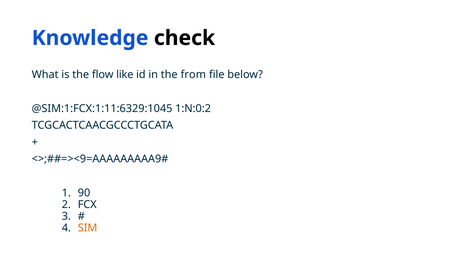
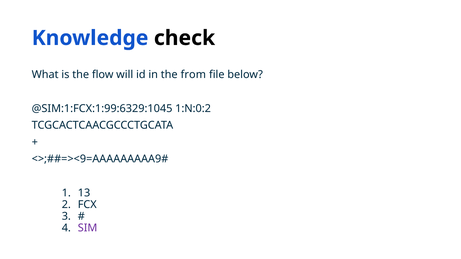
like: like -> will (125, 75)
@SIM:1:FCX:1:11:6329:1045: @SIM:1:FCX:1:11:6329:1045 -> @SIM:1:FCX:1:99:6329:1045 (102, 109)
90: 90 -> 13 (84, 193)
SIM colour: orange -> purple (88, 228)
